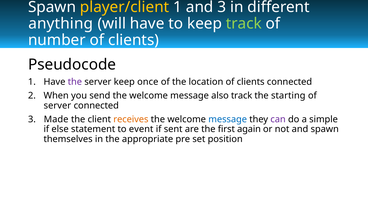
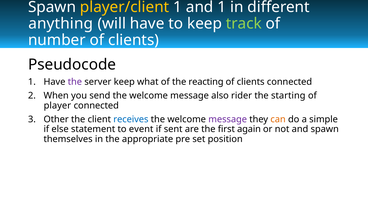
and 3: 3 -> 1 (222, 7)
once: once -> what (148, 82)
location: location -> reacting (206, 82)
also track: track -> rider (242, 96)
server: server -> player (57, 105)
Made: Made -> Other (56, 119)
receives colour: orange -> blue (131, 119)
message colour: blue -> purple (228, 119)
can colour: purple -> orange (278, 119)
